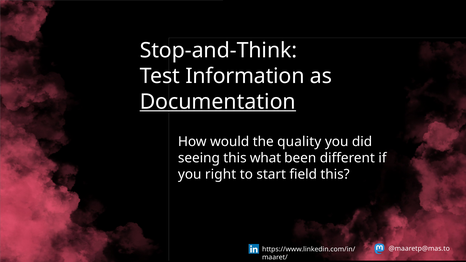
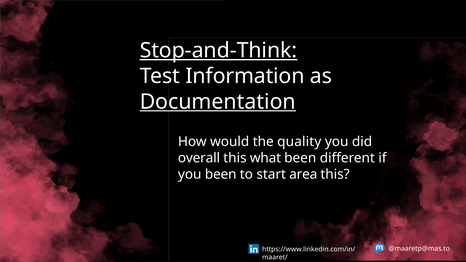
Stop-and-Think underline: none -> present (218, 50)
seeing: seeing -> overall (199, 158)
you right: right -> been (221, 175)
field: field -> area (303, 175)
